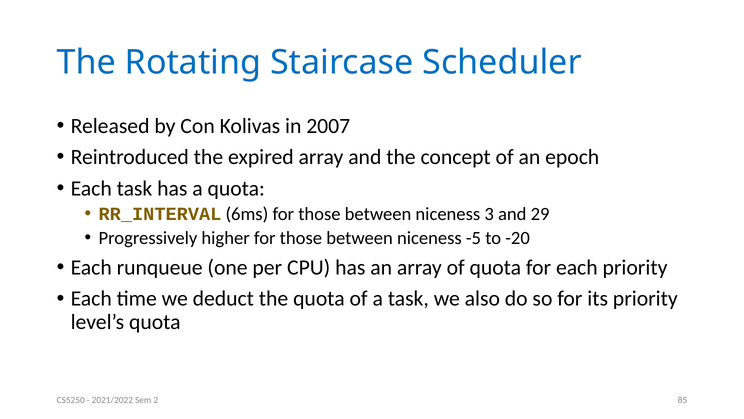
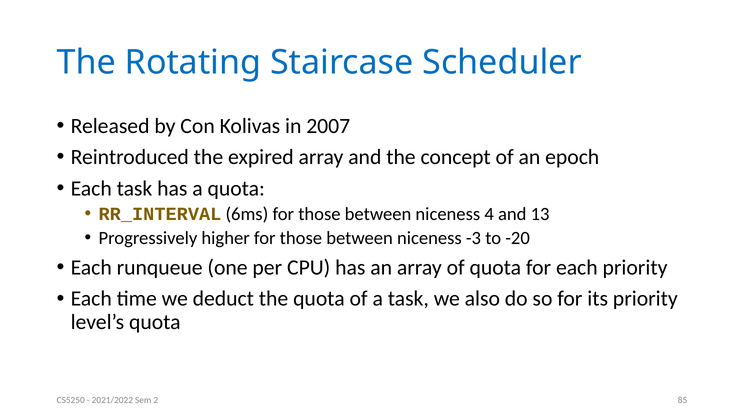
3: 3 -> 4 (489, 214)
29: 29 -> 13 (540, 214)
-5: -5 -> -3 (473, 238)
